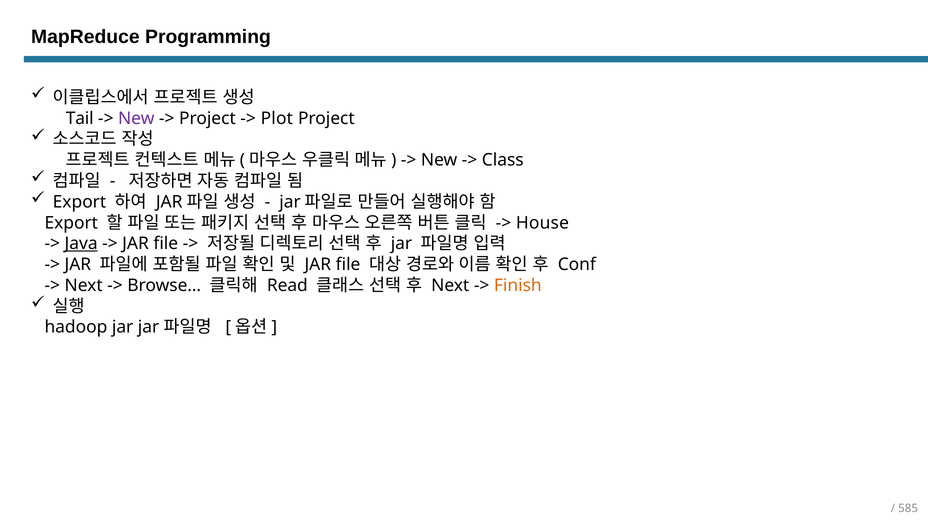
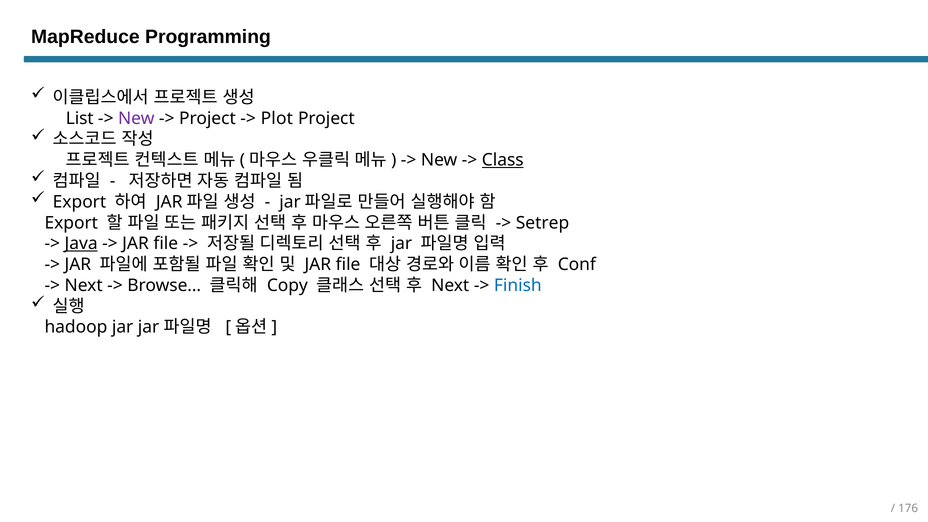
Tail: Tail -> List (80, 118)
Class underline: none -> present (503, 160)
House: House -> Setrep (543, 223)
Read: Read -> Copy (287, 285)
Finish colour: orange -> blue (518, 285)
585: 585 -> 176 (908, 508)
